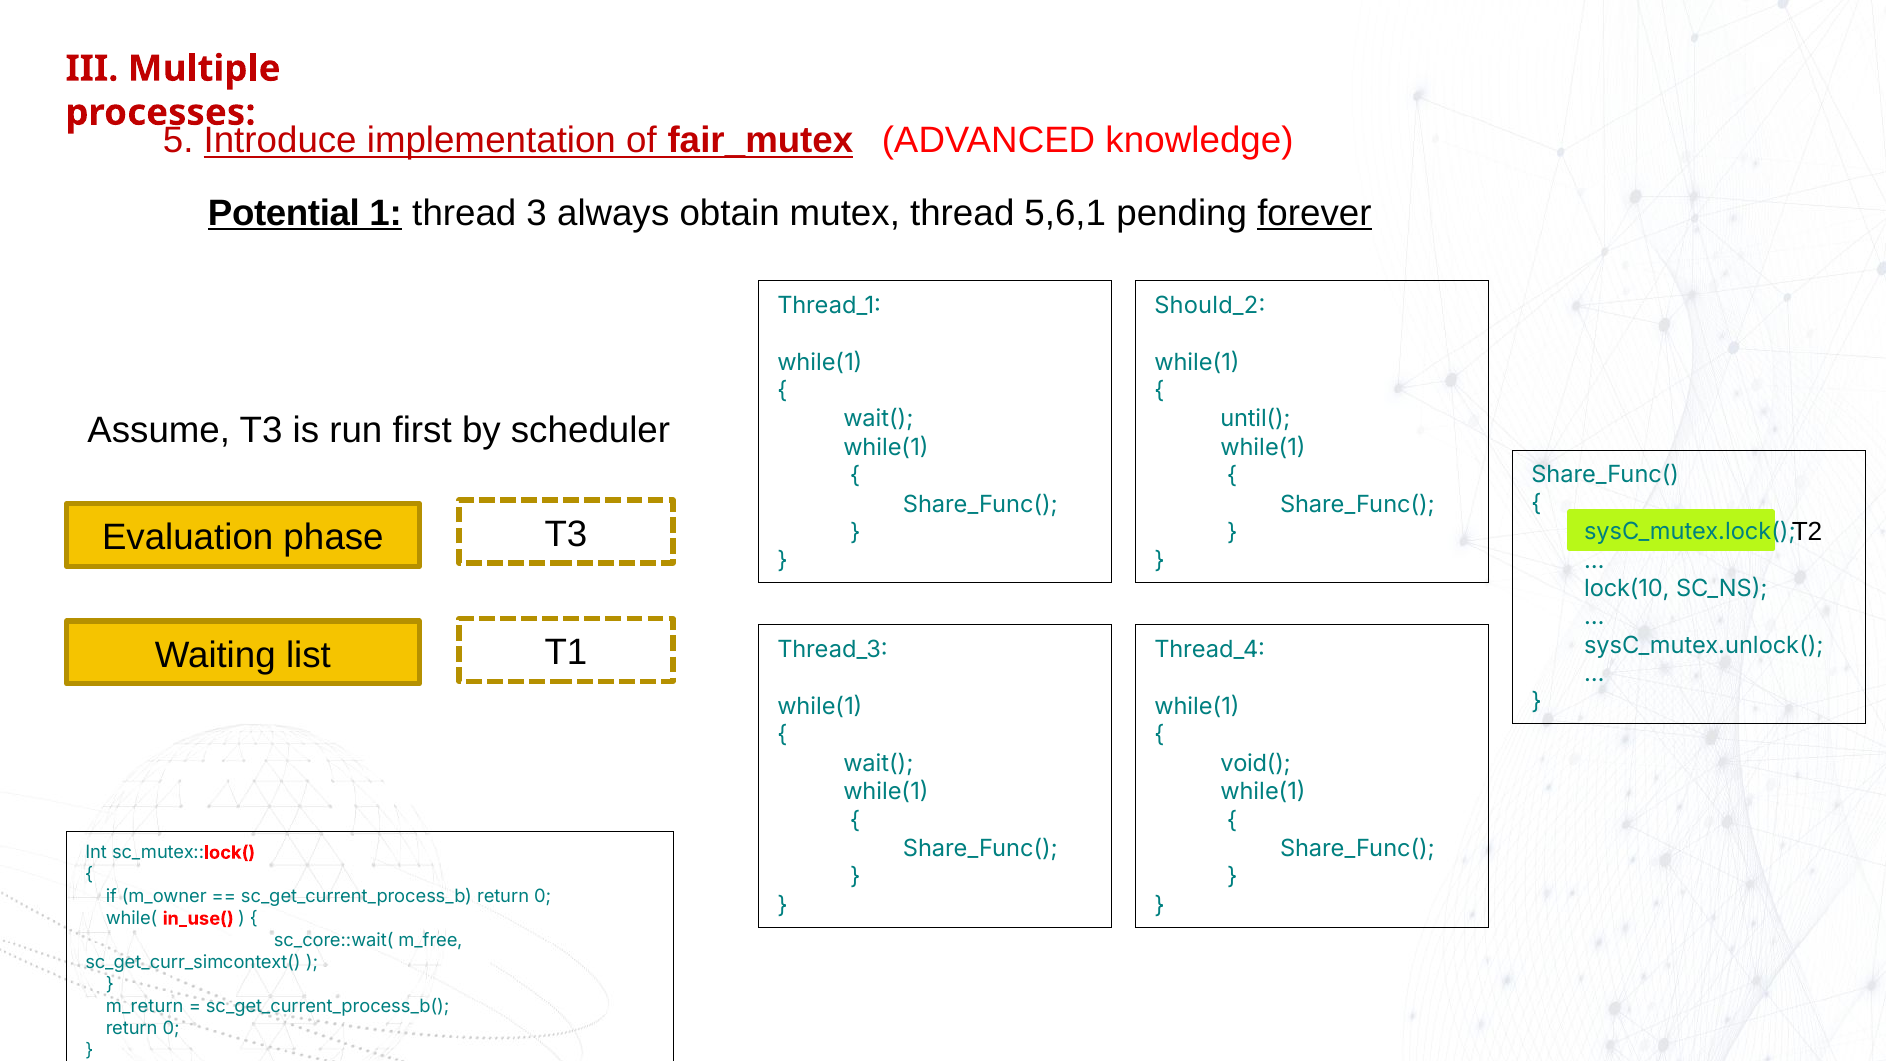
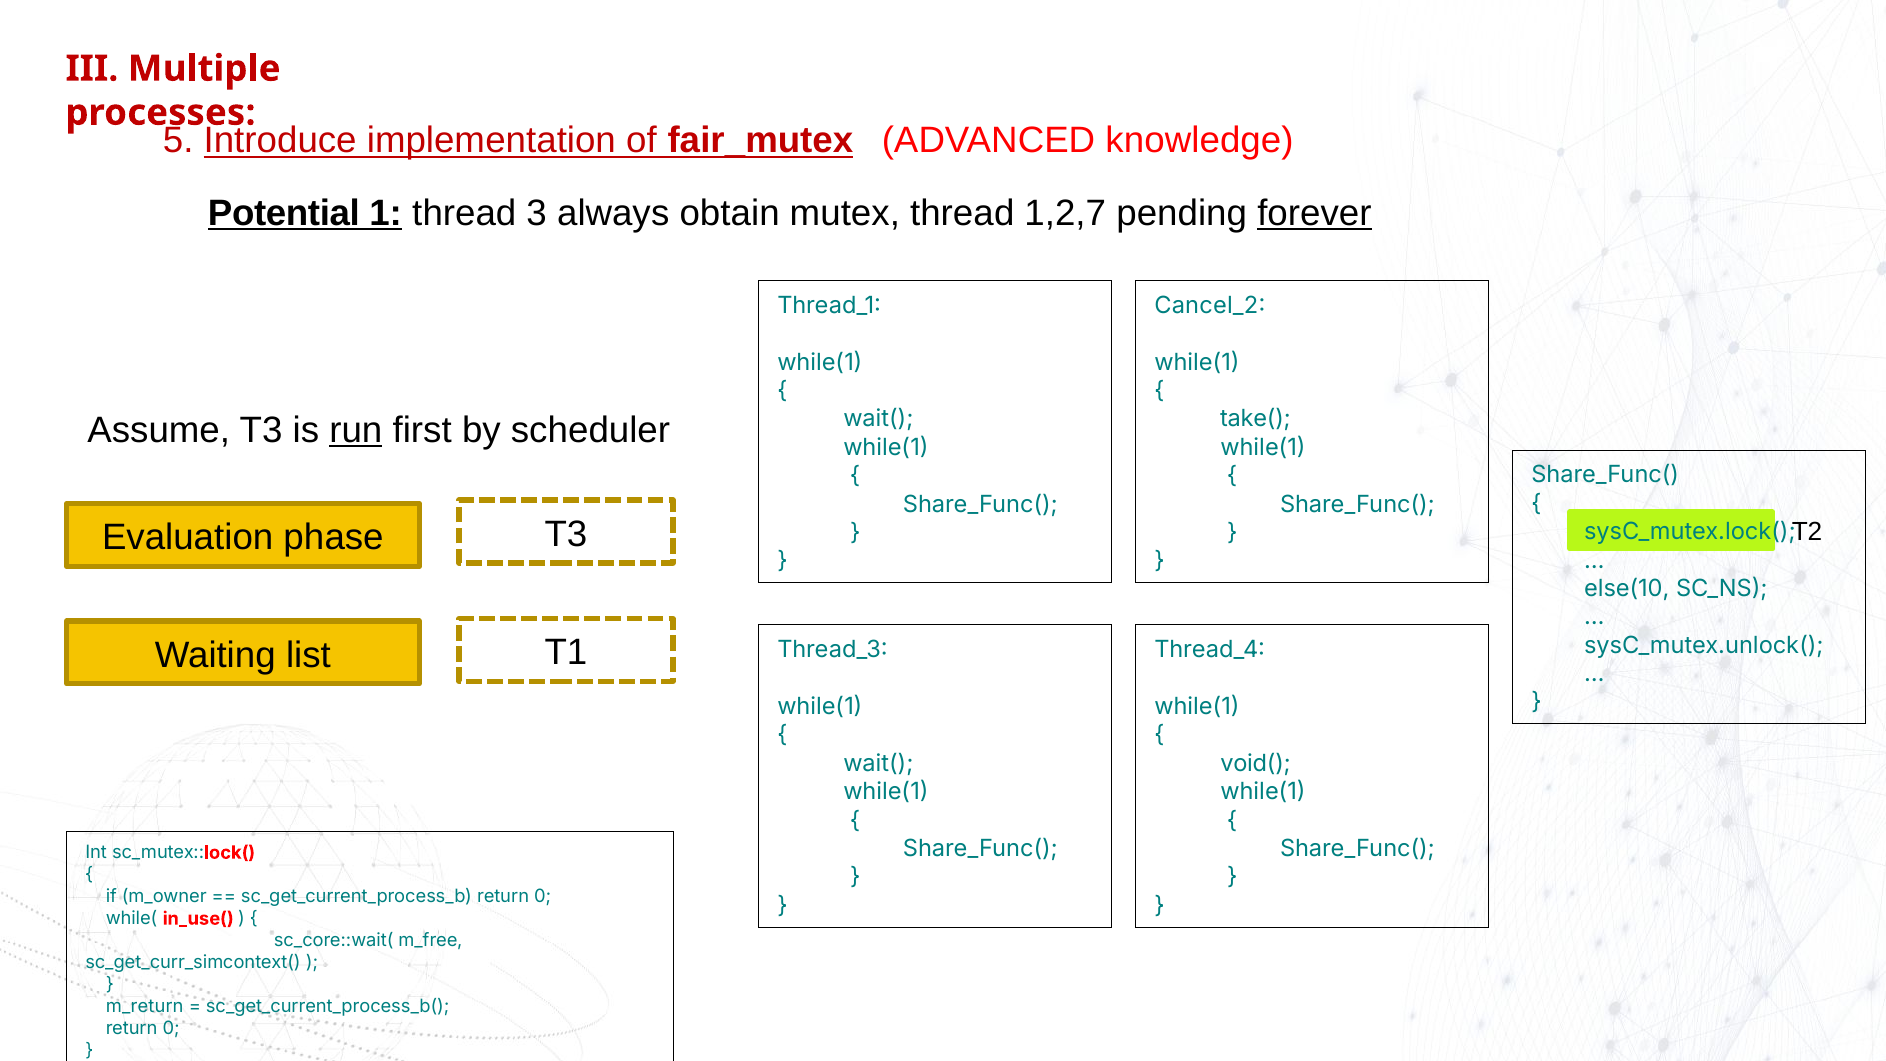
5,6,1: 5,6,1 -> 1,2,7 (1065, 213)
Should_2: Should_2 -> Cancel_2 (1210, 306)
until(: until( -> take( (1255, 419)
run underline: none -> present (356, 430)
lock(10: lock(10 -> else(10 (1627, 589)
